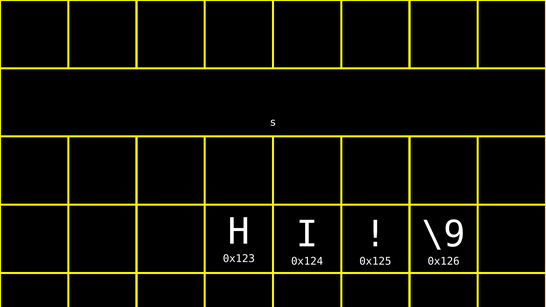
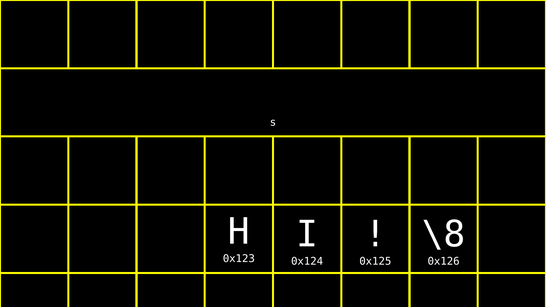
\9: \9 -> \8 (444, 235)
